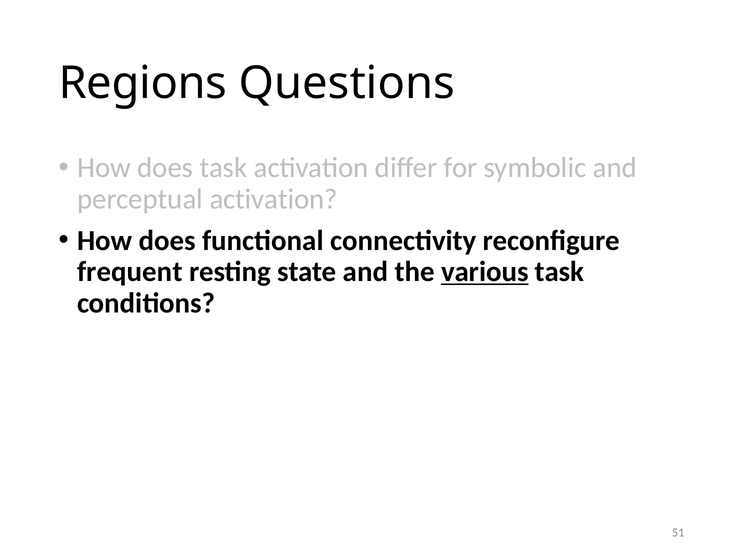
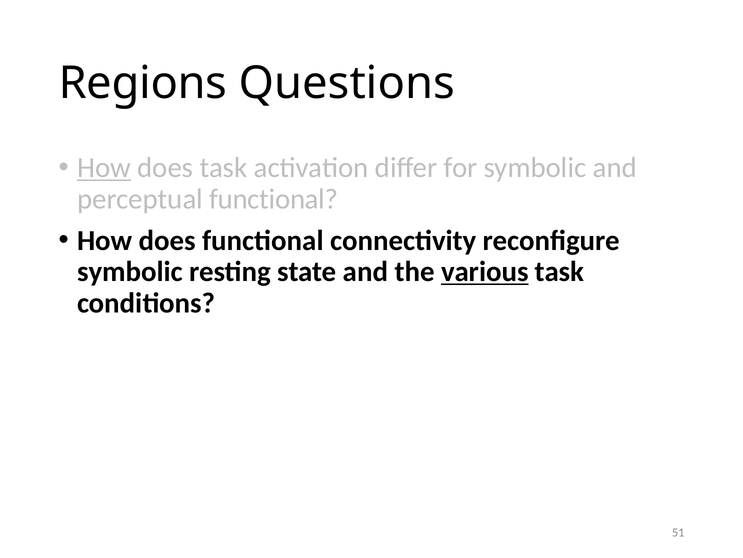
How underline: none -> present (104, 167)
perceptual activation: activation -> functional (274, 199)
frequent: frequent -> symbolic (130, 271)
